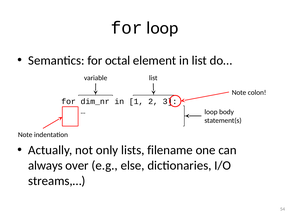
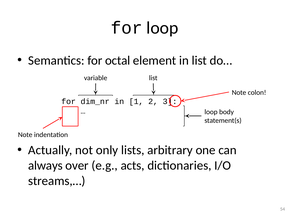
filename: filename -> arbitrary (170, 151)
else: else -> acts (133, 166)
